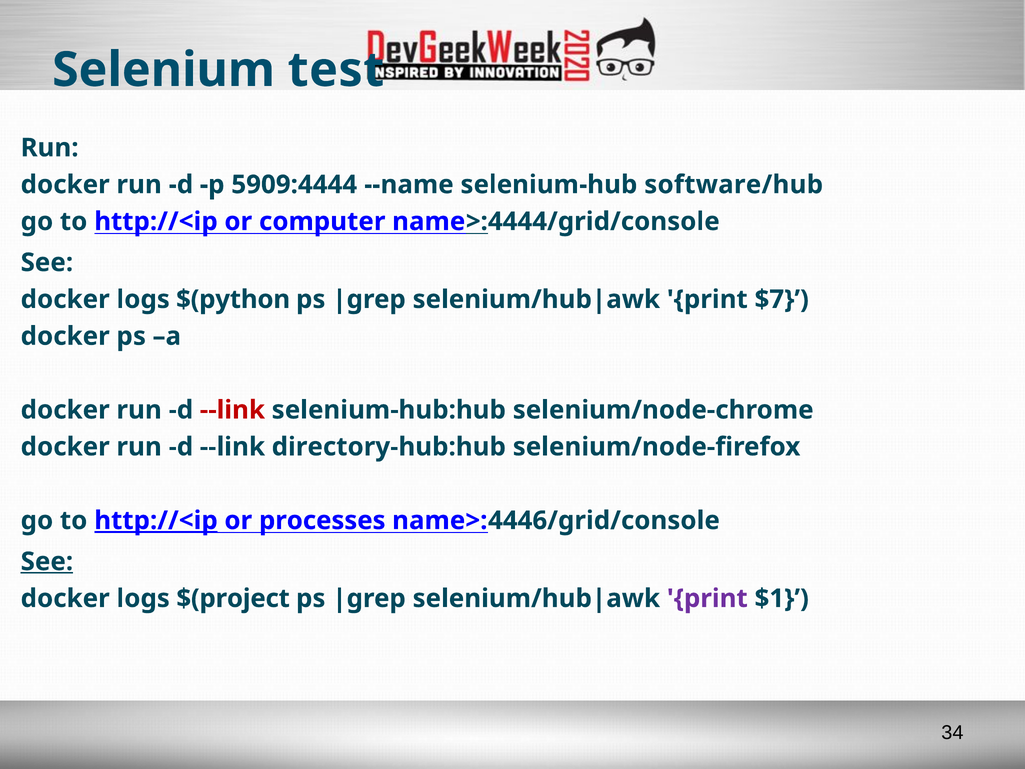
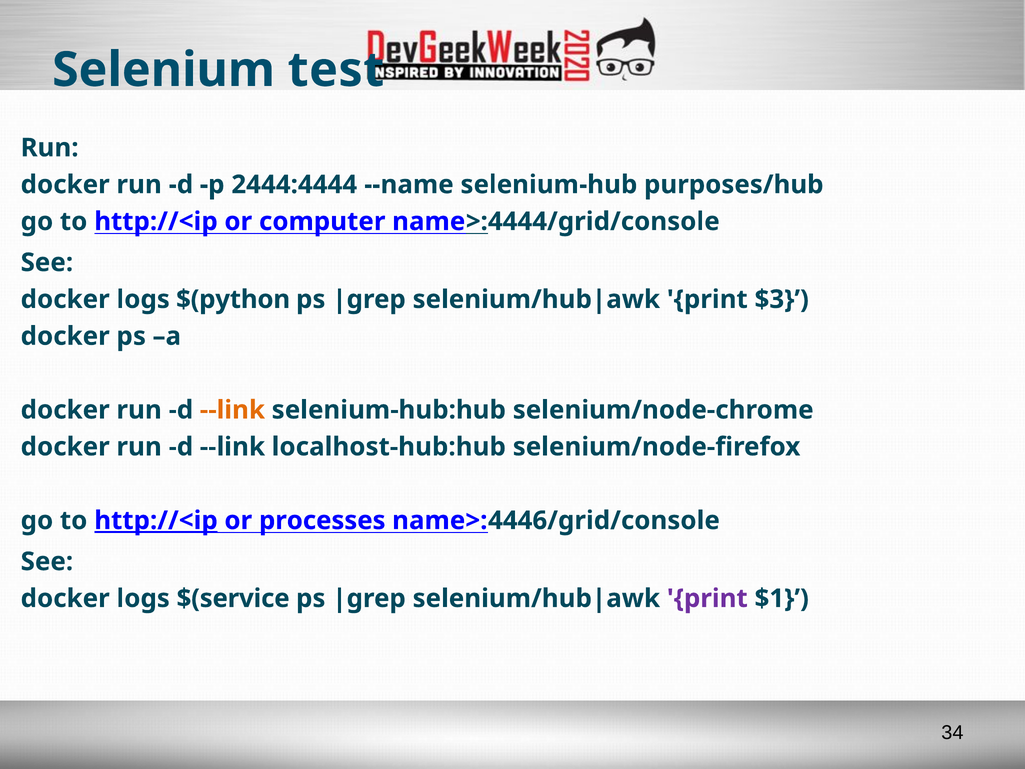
5909:4444: 5909:4444 -> 2444:4444 (294, 185)
software/hub: software/hub -> purposes/hub (734, 185)
$7: $7 -> $3 (782, 299)
--link colour: red -> orange (232, 410)
directory-hub:hub: directory-hub:hub -> localhost-hub:hub (389, 447)
See underline: present -> none (47, 561)
$(project: $(project -> $(service (233, 598)
